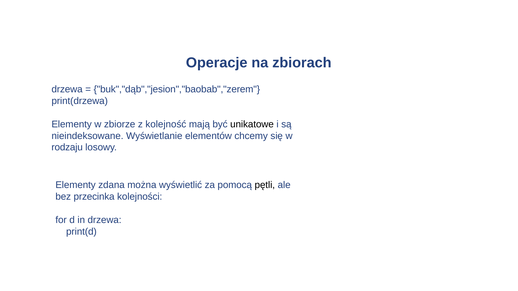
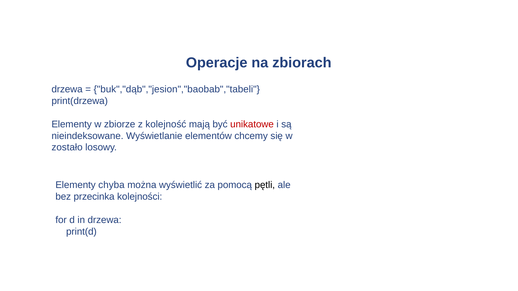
buk","dąb","jesion","baobab","zerem: buk","dąb","jesion","baobab","zerem -> buk","dąb","jesion","baobab","tabeli (177, 89)
unikatowe colour: black -> red (252, 124)
rodzaju: rodzaju -> zostało (67, 148)
zdana: zdana -> chyba (111, 185)
